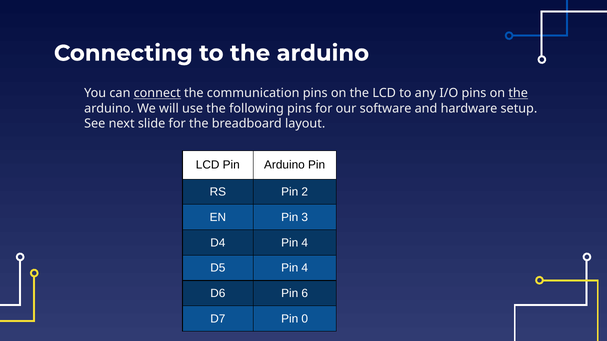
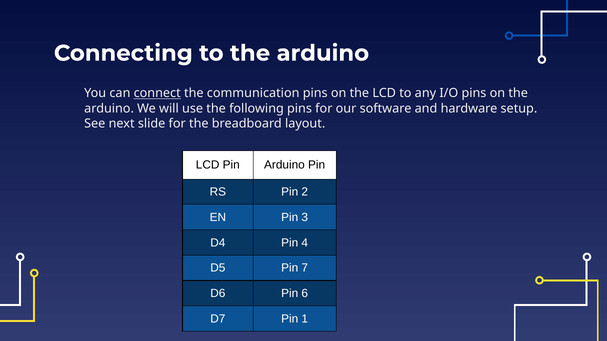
the underline: present -> none (518, 93)
D5 Pin 4: 4 -> 7 (305, 268)
0: 0 -> 1 (305, 319)
